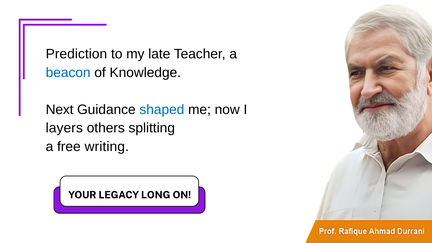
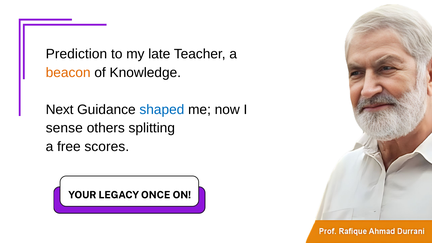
beacon colour: blue -> orange (68, 73)
layers: layers -> sense (64, 128)
writing: writing -> scores (107, 147)
LONG: LONG -> ONCE (156, 195)
